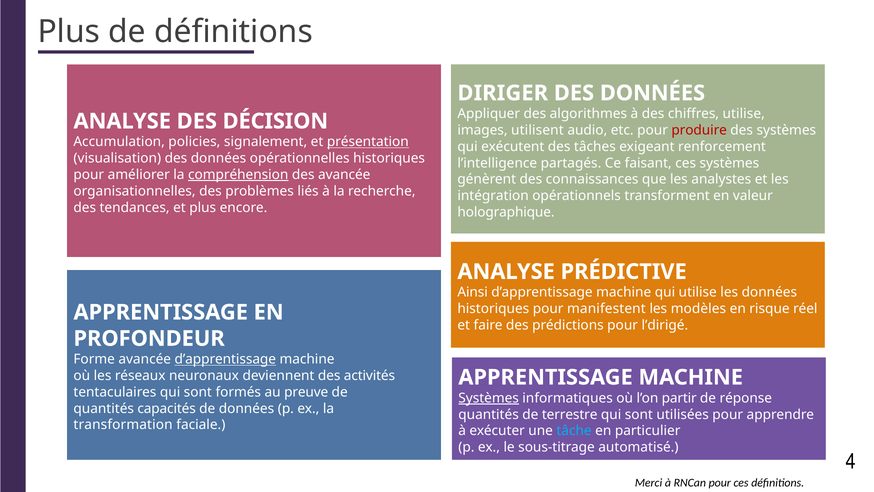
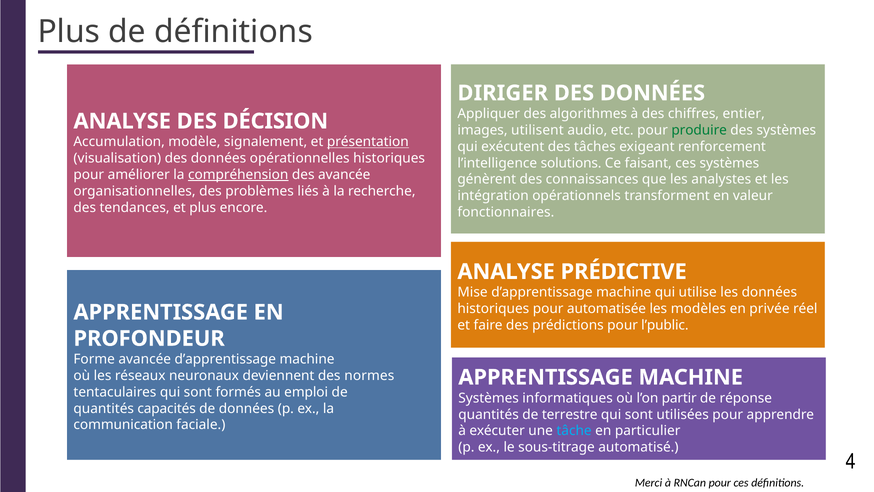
chiffres utilise: utilise -> entier (744, 114)
produire colour: red -> green (699, 130)
policies: policies -> modèle (194, 142)
partagés: partagés -> solutions (571, 163)
holographique: holographique -> fonctionnaires (506, 212)
Ainsi: Ainsi -> Mise (473, 292)
manifestent: manifestent -> automatisée (607, 309)
risque: risque -> privée (769, 309)
l’dirigé: l’dirigé -> l’public (665, 325)
d’apprentissage underline: present -> none (225, 359)
activités: activités -> normes (369, 375)
preuve: preuve -> emploi (306, 392)
Systèmes underline: present -> none (489, 398)
transformation: transformation -> communication (123, 425)
